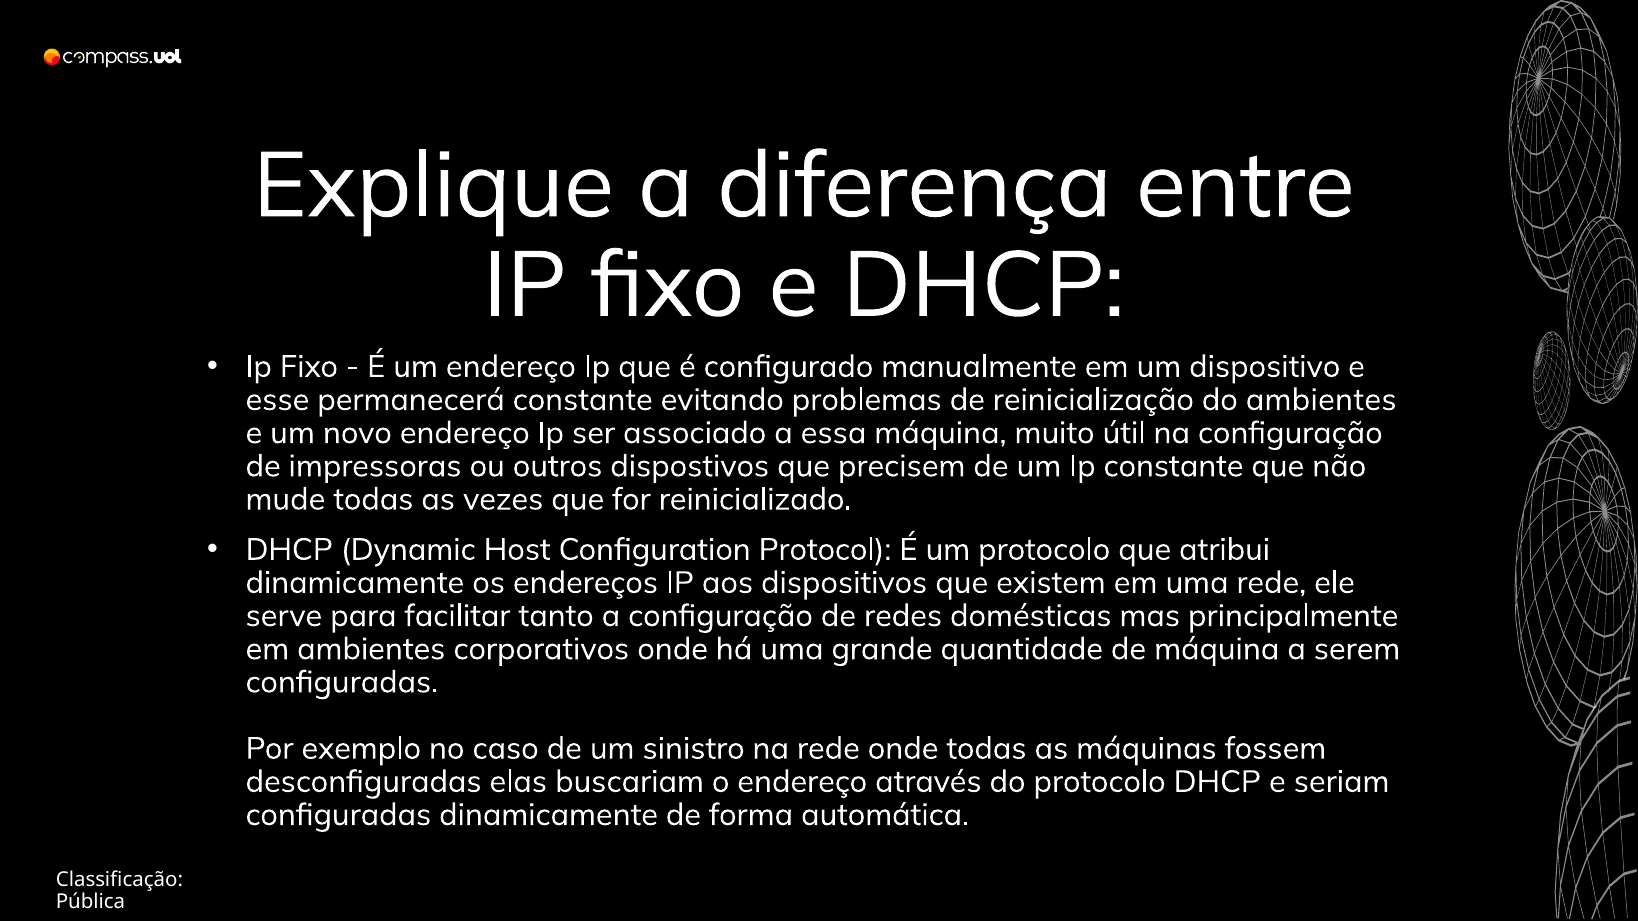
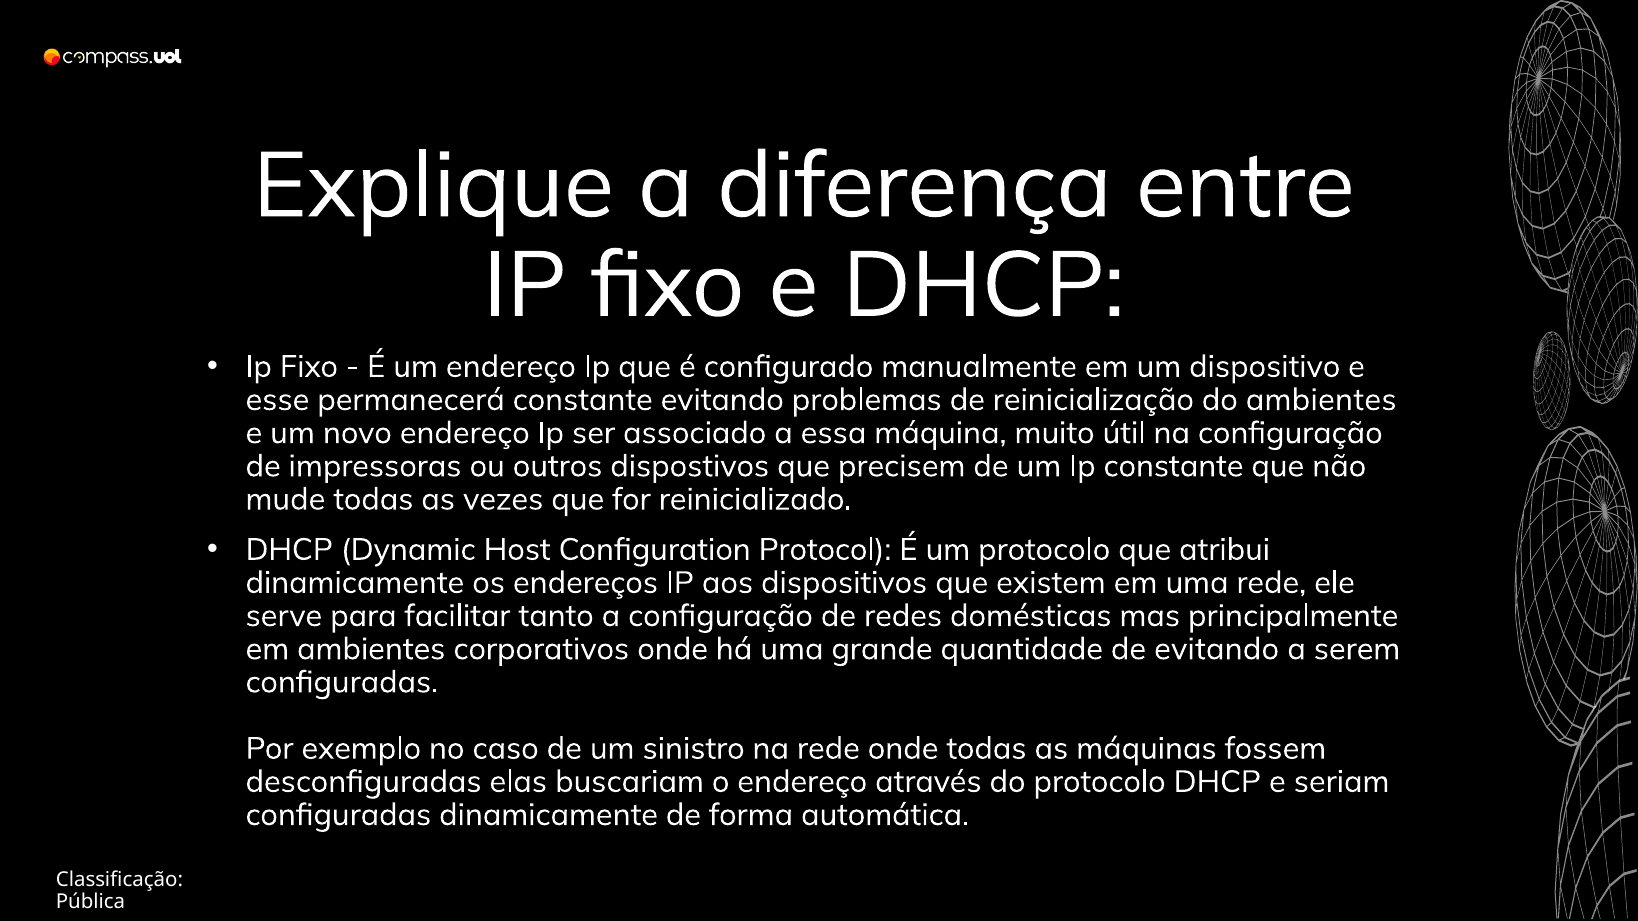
de máquina: máquina -> evitando (1217, 649)
